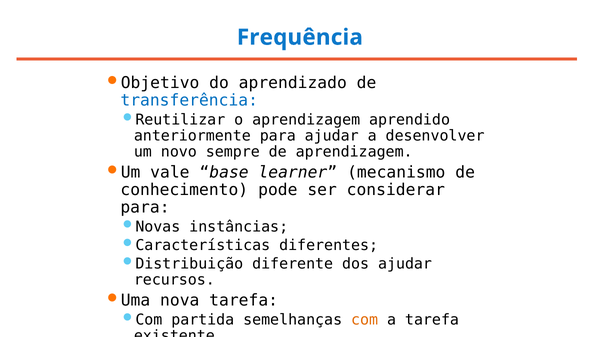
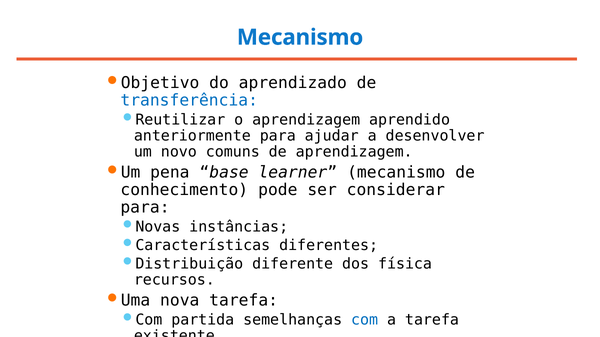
Frequência: Frequência -> Mecanismo (300, 37)
sempre: sempre -> comuns (233, 152)
vale: vale -> pena (170, 173)
dos ajudar: ajudar -> física (405, 264)
com colour: orange -> blue (365, 320)
